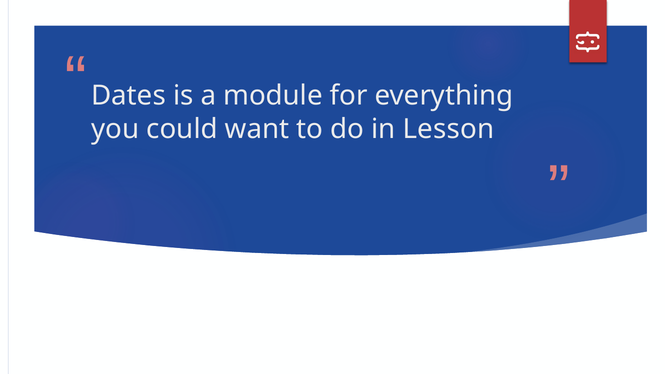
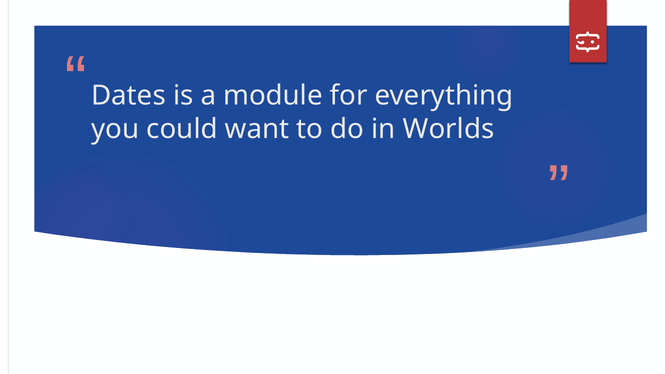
Lesson: Lesson -> Worlds (449, 129)
